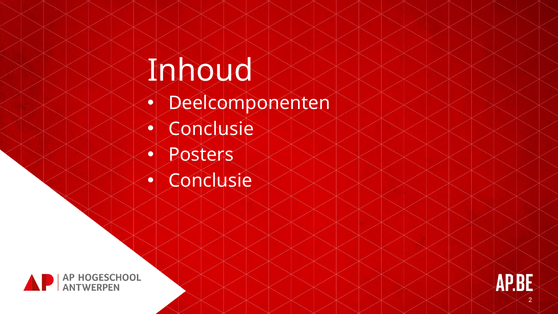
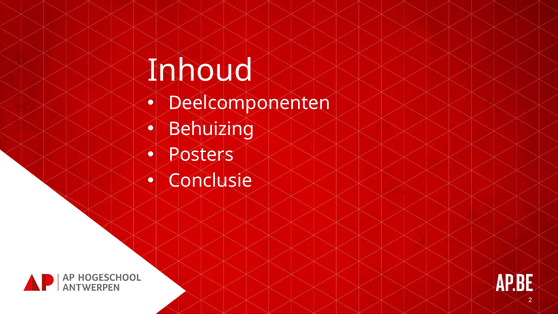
Conclusie: Conclusie -> Behuizing (211, 129)
